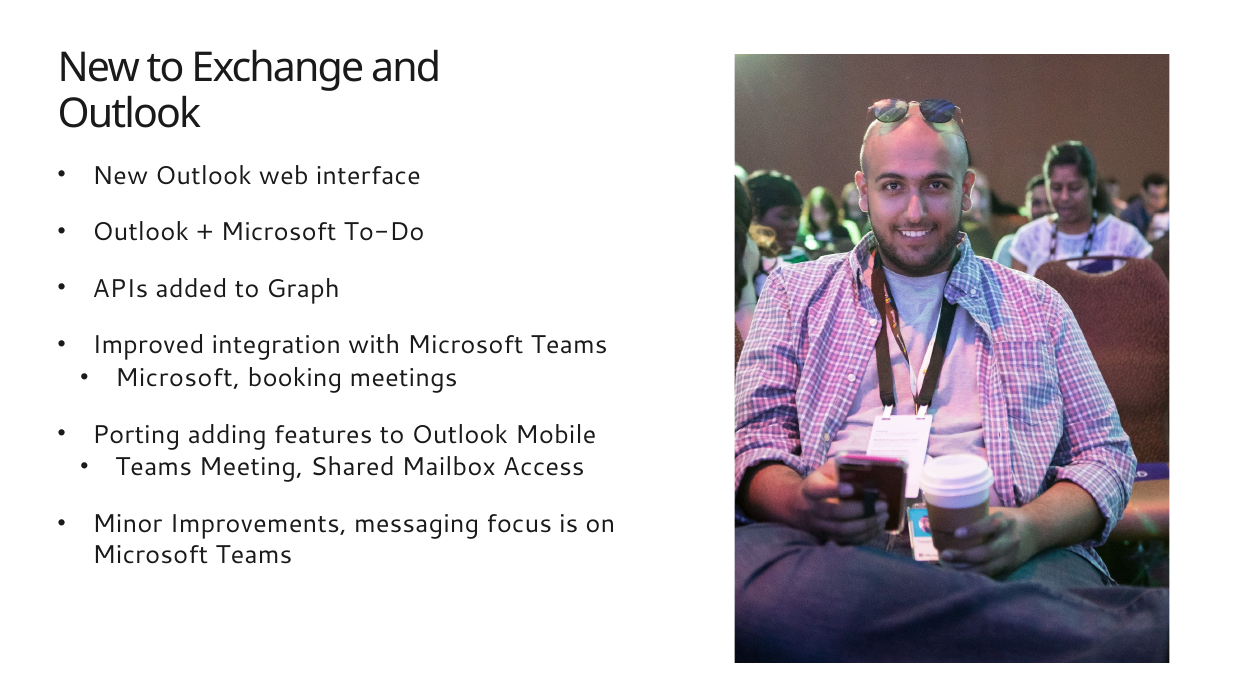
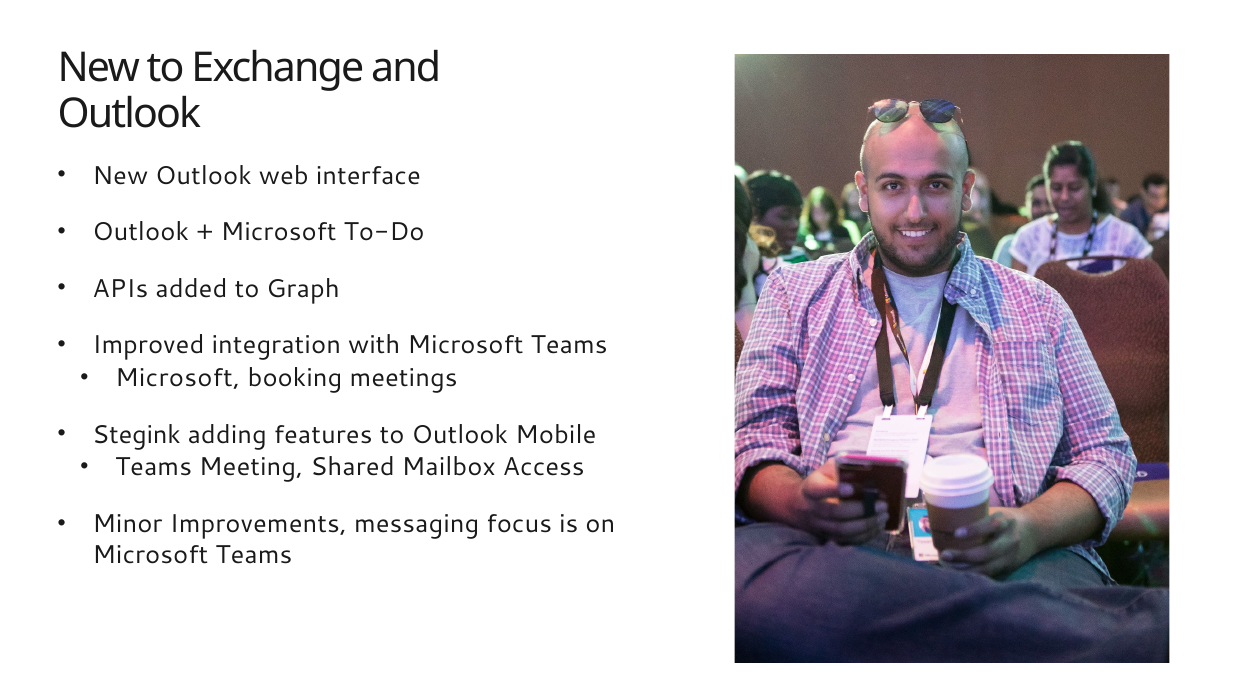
Porting: Porting -> Stegink (137, 435)
